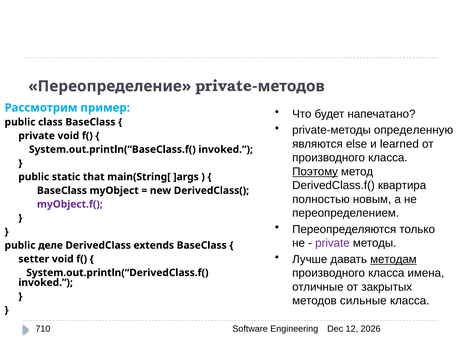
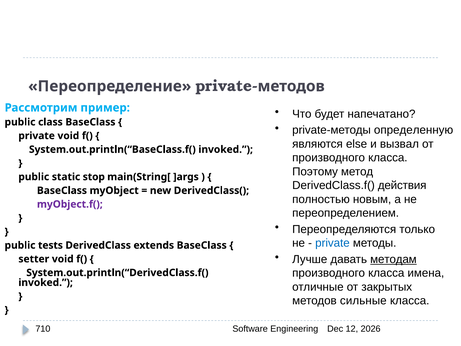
learned: learned -> вызвал (399, 144)
Поэтому underline: present -> none (315, 171)
that: that -> stop (94, 177)
квартира: квартира -> действия (402, 185)
private colour: purple -> blue (332, 243)
деле: деле -> tests (50, 245)
